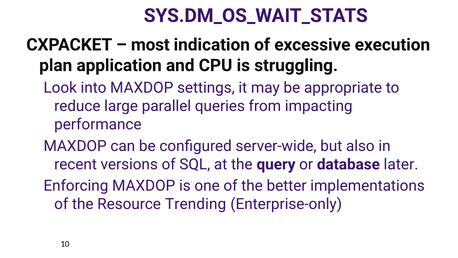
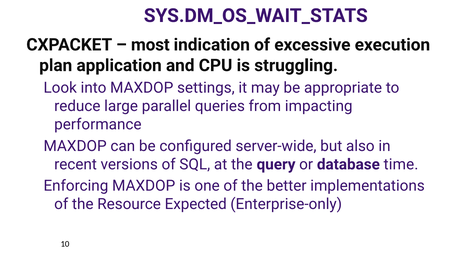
later: later -> time (401, 164)
Trending: Trending -> Expected (196, 204)
